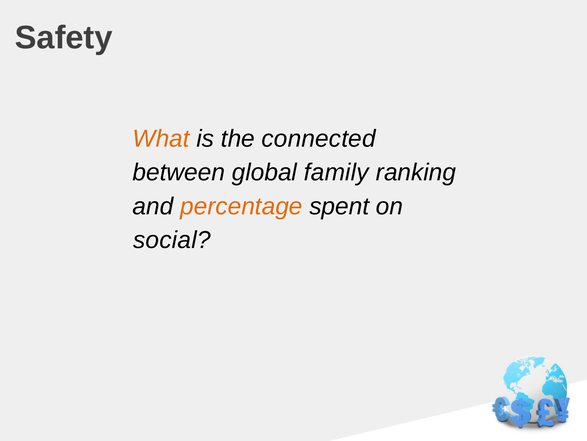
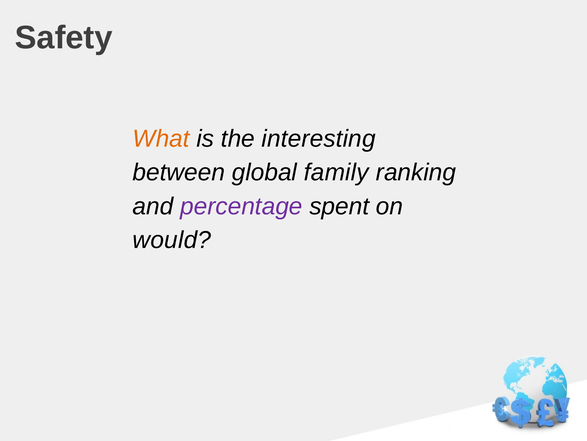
connected: connected -> interesting (319, 139)
percentage colour: orange -> purple (241, 206)
social: social -> would (172, 240)
